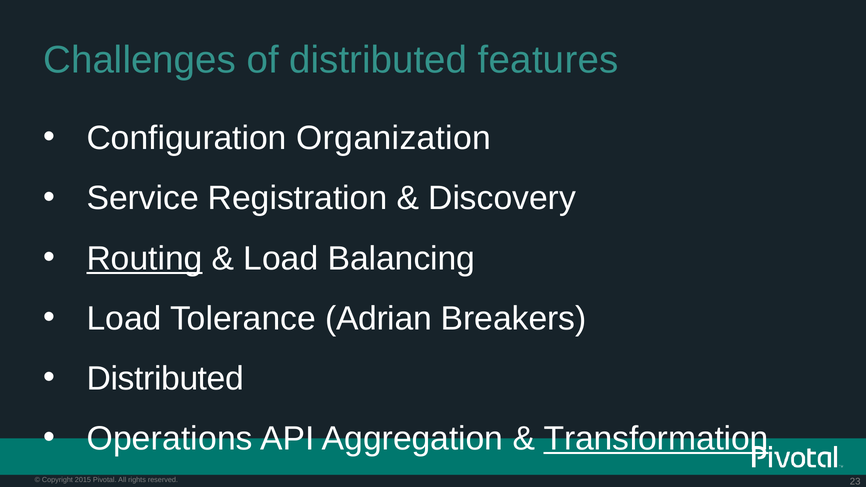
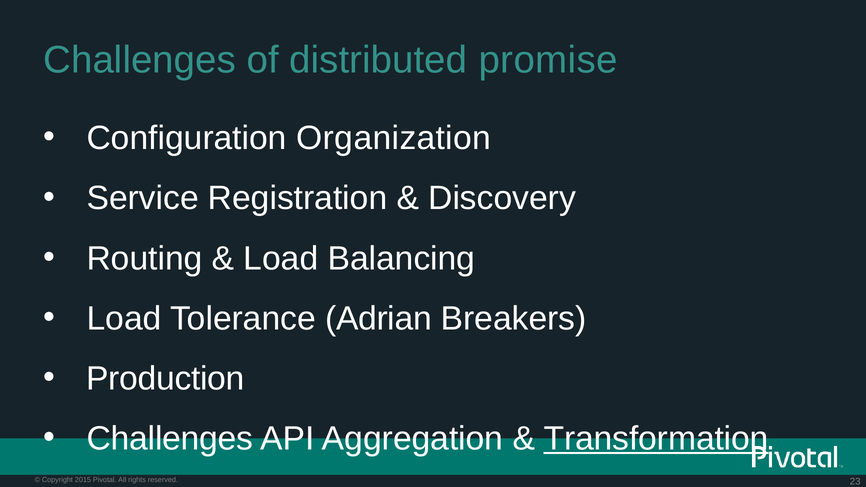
features: features -> promise (548, 60)
Routing underline: present -> none (145, 258)
Distributed: Distributed -> Production (165, 379)
Operations: Operations -> Challenges (170, 439)
